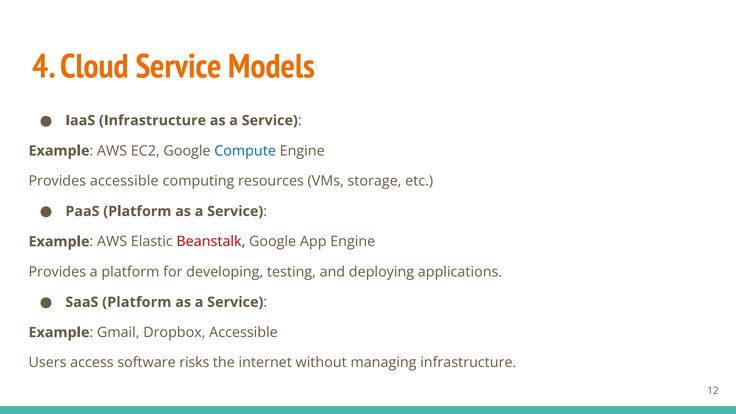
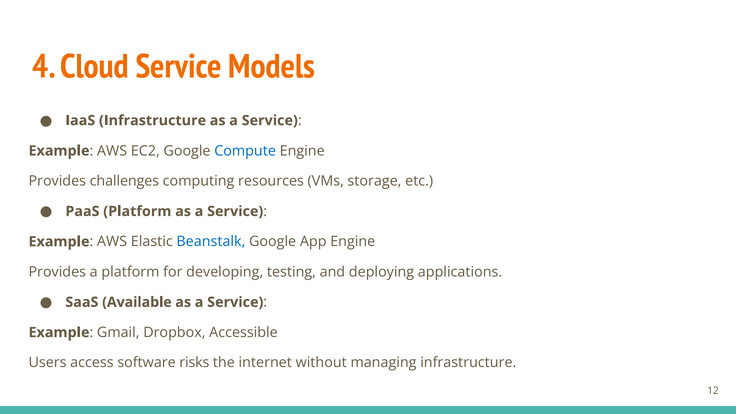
Provides accessible: accessible -> challenges (124, 181)
Beanstalk colour: red -> blue (211, 242)
SaaS Platform: Platform -> Available (137, 302)
